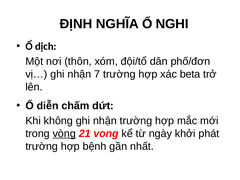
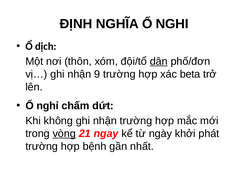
dân underline: none -> present (159, 61)
7: 7 -> 9 (97, 74)
diễn: diễn -> nghỉ (48, 106)
vong: vong -> ngay (106, 134)
